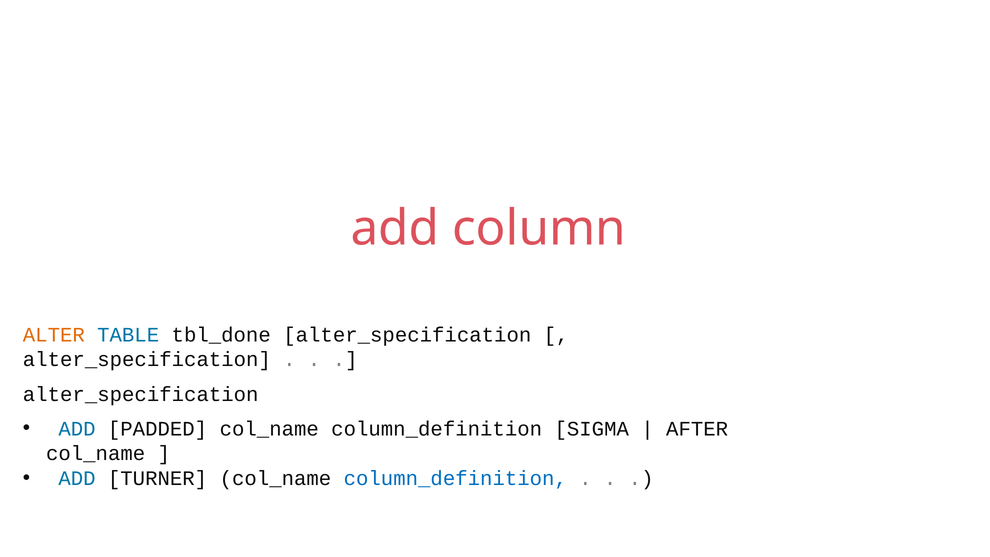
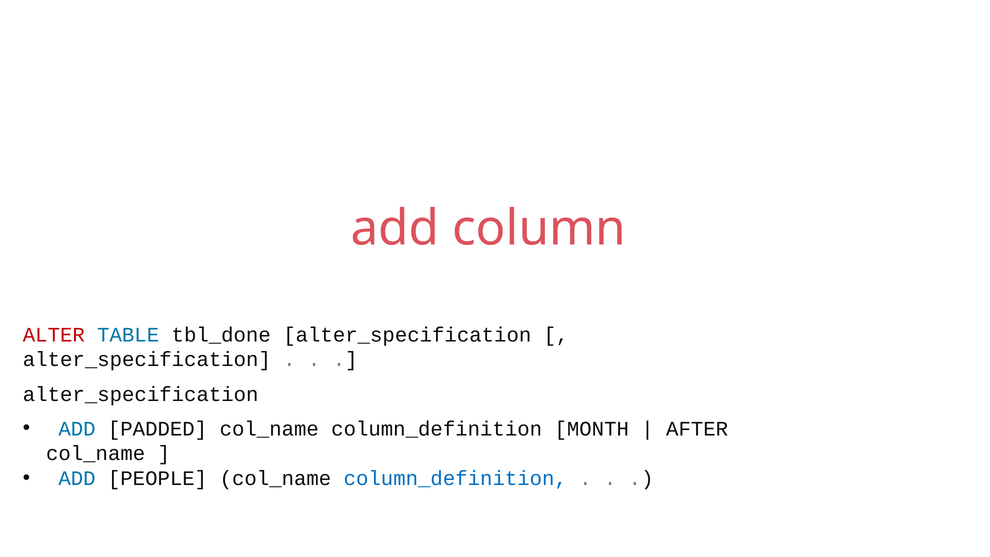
ALTER colour: orange -> red (54, 335)
SIGMA: SIGMA -> MONTH (592, 429)
TURNER: TURNER -> PEOPLE (158, 478)
